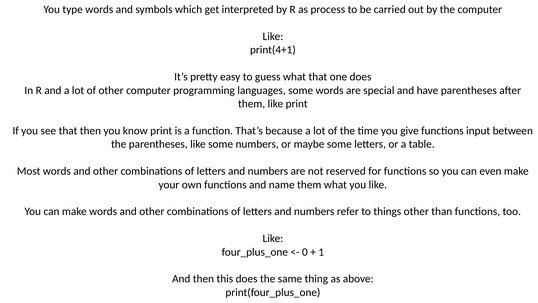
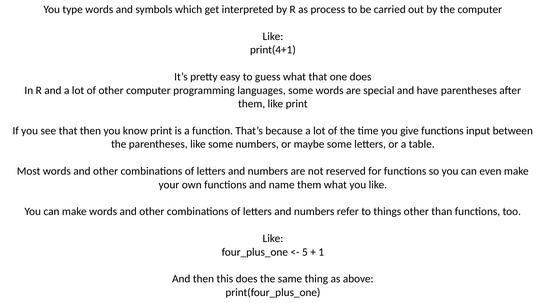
0: 0 -> 5 (305, 252)
